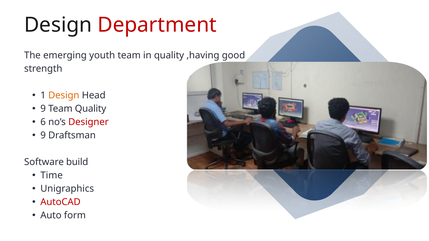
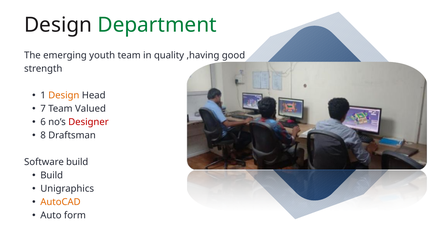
Department colour: red -> green (157, 25)
9: 9 -> 7 (43, 109)
Team Quality: Quality -> Valued (90, 109)
9: 9 -> 8 (43, 136)
Time: Time -> Build (52, 176)
AutoCAD colour: red -> orange (60, 202)
